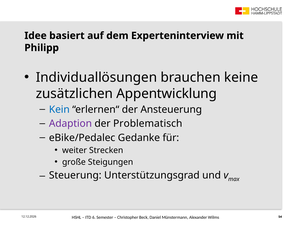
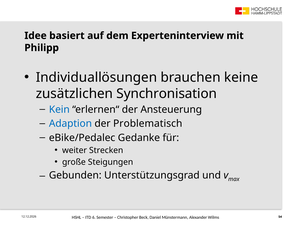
Appentwicklung: Appentwicklung -> Synchronisation (167, 93)
Adaption colour: purple -> blue (70, 123)
Steuerung: Steuerung -> Gebunden (75, 175)
